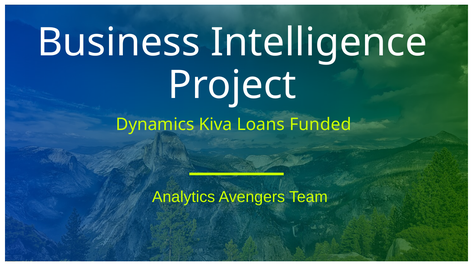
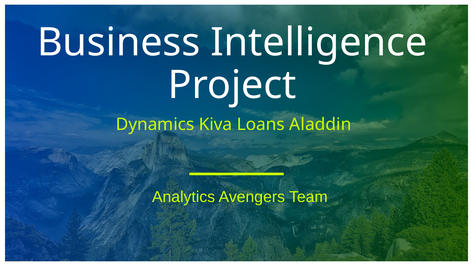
Funded: Funded -> Aladdin (320, 125)
